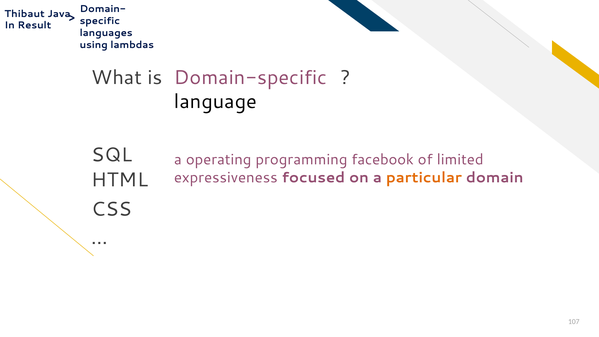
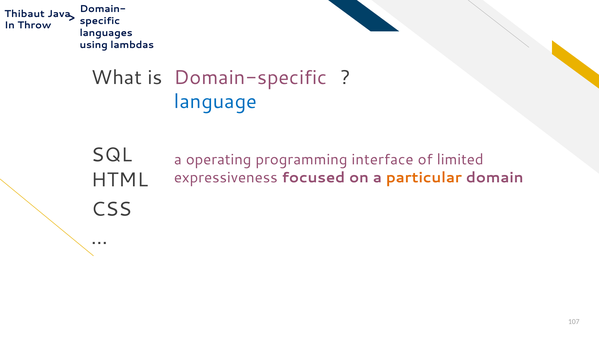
Result: Result -> Throw (34, 25)
language colour: black -> blue (215, 101)
facebook: facebook -> interface (382, 160)
